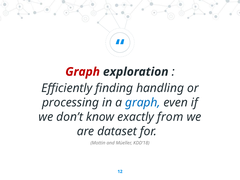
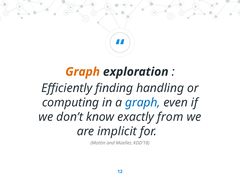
Graph colour: red -> orange (83, 72)
processing: processing -> computing (71, 103)
dataset: dataset -> implicit (117, 131)
